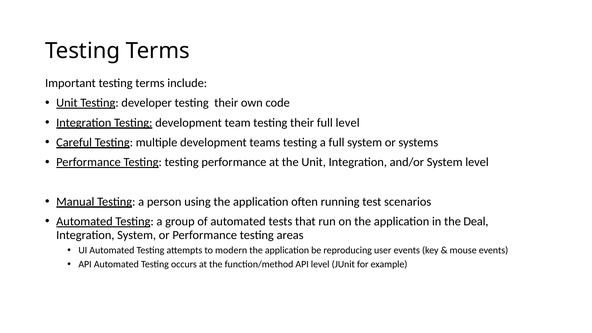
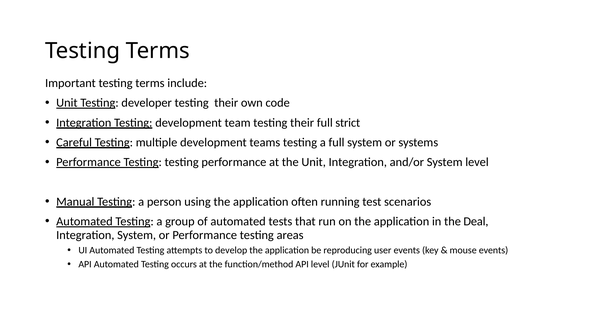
full level: level -> strict (348, 123)
modern: modern -> develop (231, 250)
